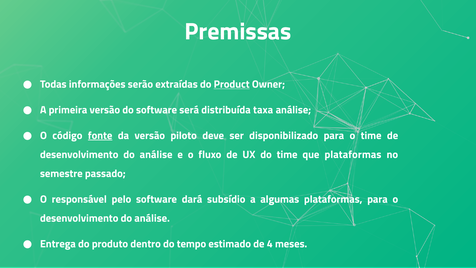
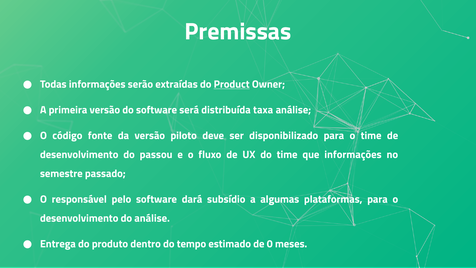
fonte underline: present -> none (100, 135)
análise: análise -> passou (156, 154)
que plataformas: plataformas -> informações (353, 154)
4: 4 -> 0 (270, 244)
